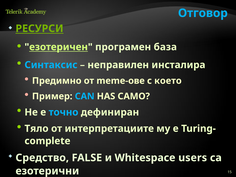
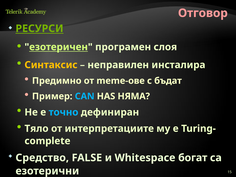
Отговор colour: light blue -> pink (203, 13)
база: база -> слоя (165, 47)
Синтаксис colour: light blue -> yellow (51, 65)
което: което -> бъдат (168, 81)
САМО: САМО -> НЯМА (134, 96)
users: users -> богат (193, 158)
